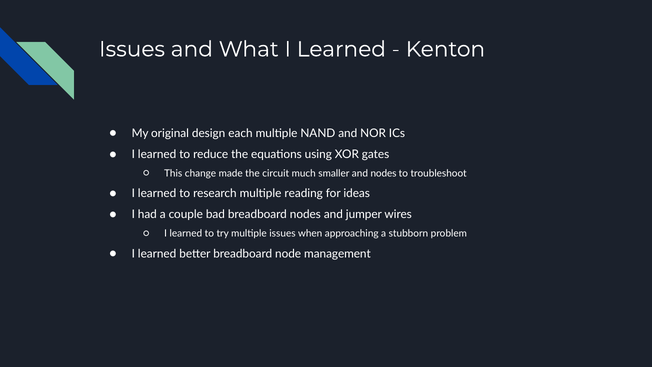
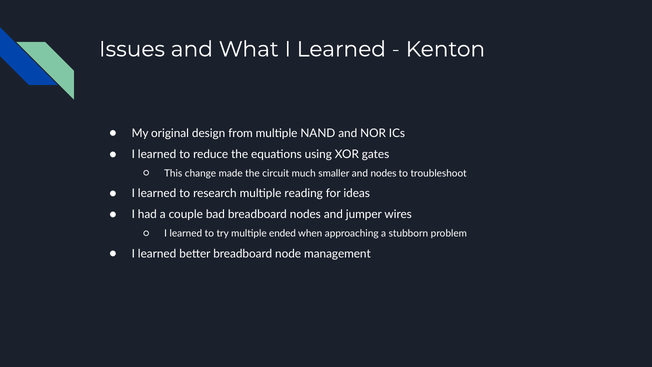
each: each -> from (241, 133)
multiple issues: issues -> ended (283, 233)
